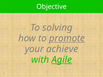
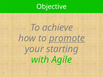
solving: solving -> achieve (58, 28)
achieve: achieve -> starting (62, 49)
Agile underline: present -> none (62, 60)
